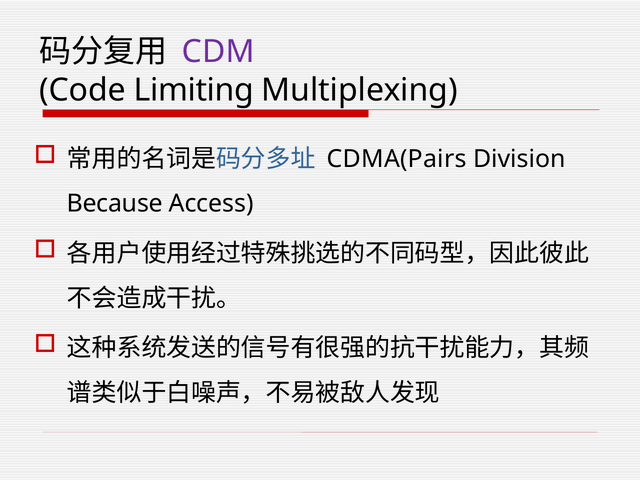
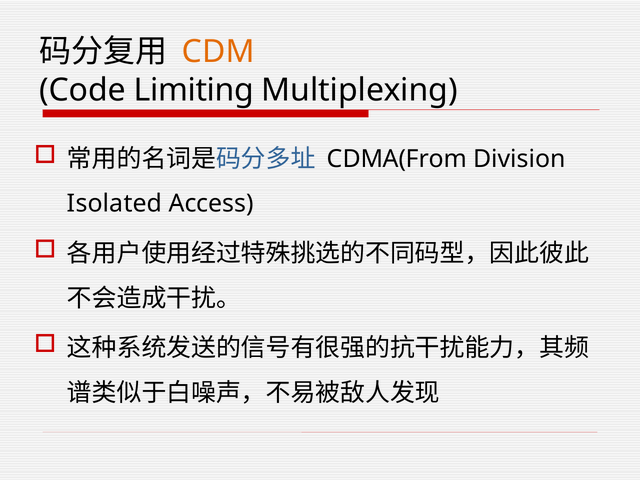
CDM colour: purple -> orange (218, 52)
CDMA(Pairs: CDMA(Pairs -> CDMA(From (397, 159)
Because: Because -> Isolated (115, 204)
